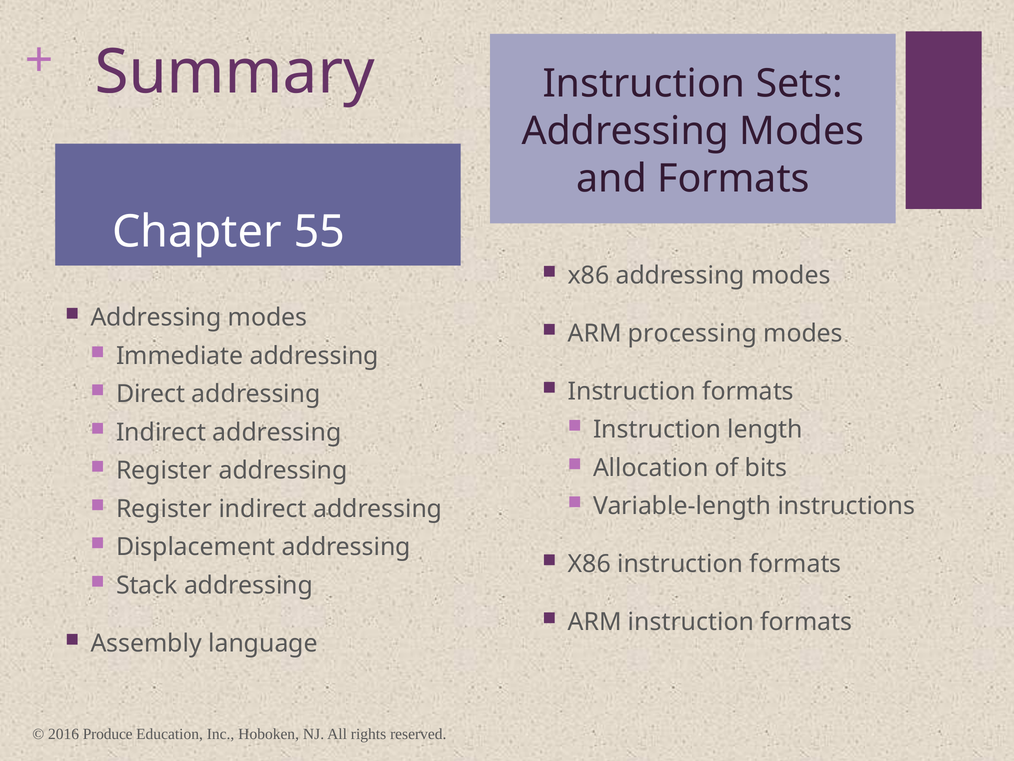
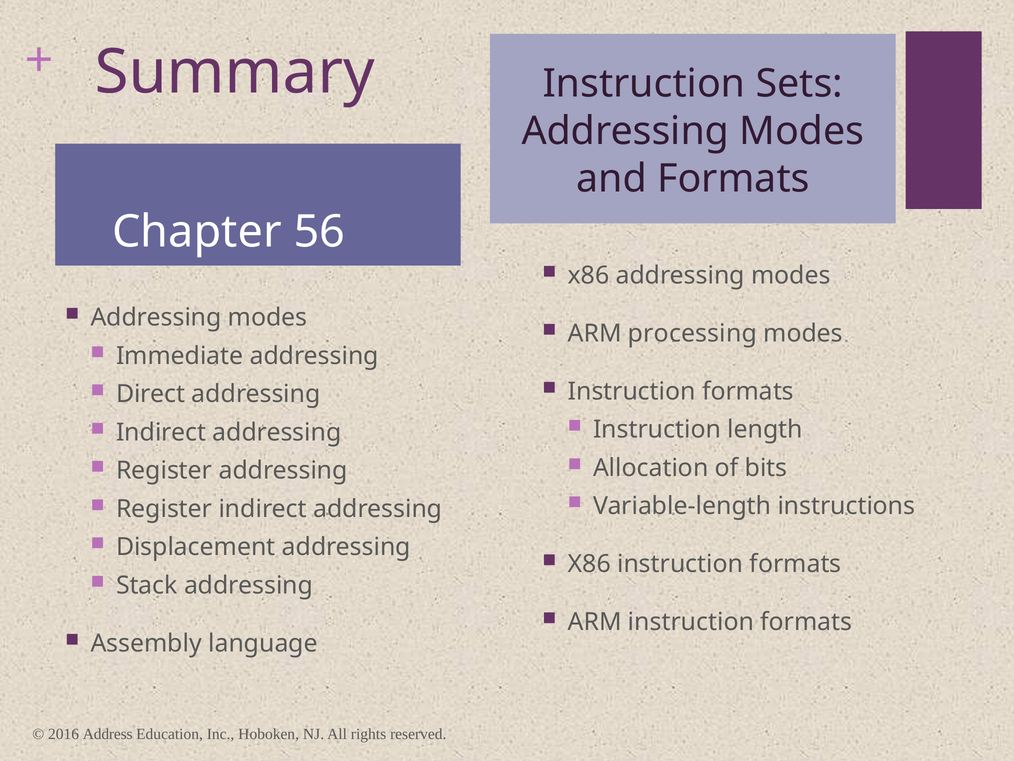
55: 55 -> 56 (319, 231)
Produce: Produce -> Address (108, 734)
